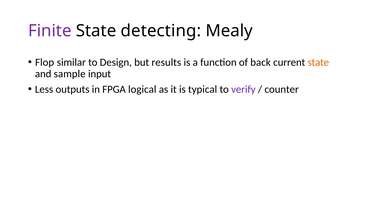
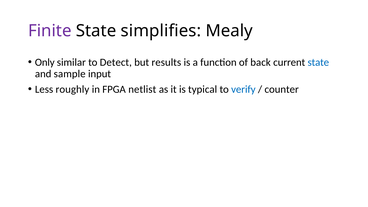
detecting: detecting -> simplifies (161, 31)
Flop: Flop -> Only (45, 62)
Design: Design -> Detect (116, 62)
state colour: orange -> blue (318, 62)
outputs: outputs -> roughly (72, 89)
logical: logical -> netlist (142, 89)
verify colour: purple -> blue (243, 89)
